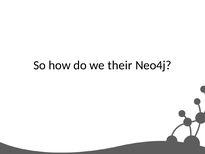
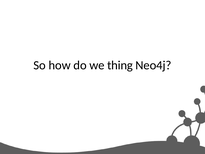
their: their -> thing (120, 65)
